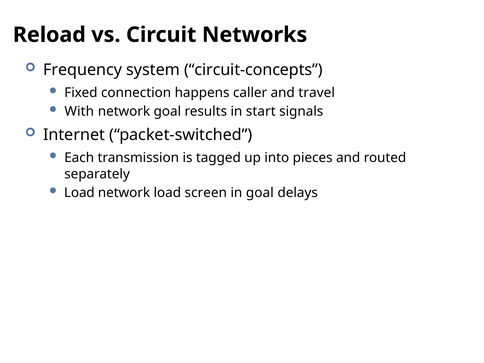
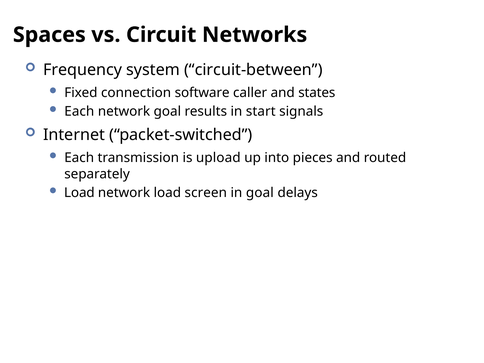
Reload: Reload -> Spaces (49, 35)
circuit-concepts: circuit-concepts -> circuit-between (253, 70)
happens: happens -> software (202, 93)
travel: travel -> states (317, 93)
With: With -> Each (79, 111)
tagged: tagged -> upload (218, 158)
